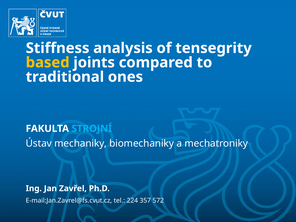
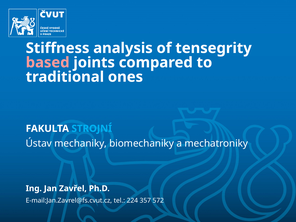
based colour: yellow -> pink (48, 62)
